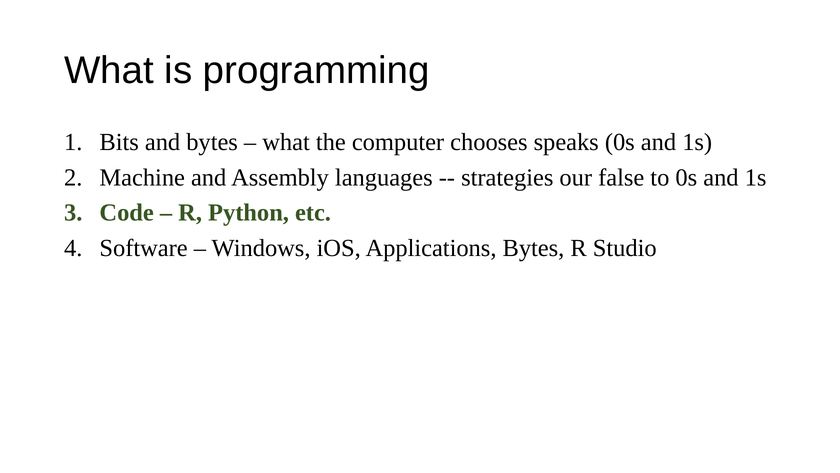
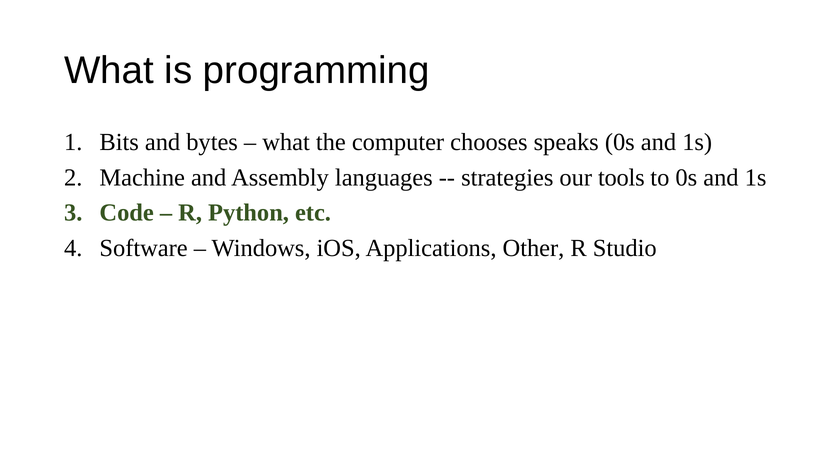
false: false -> tools (621, 177)
Applications Bytes: Bytes -> Other (533, 248)
